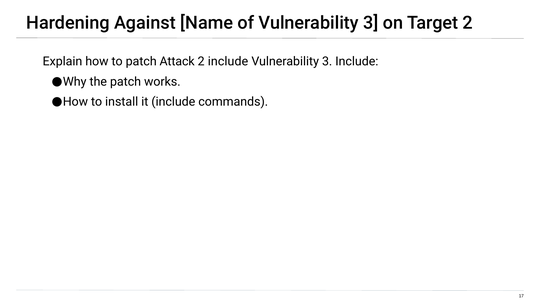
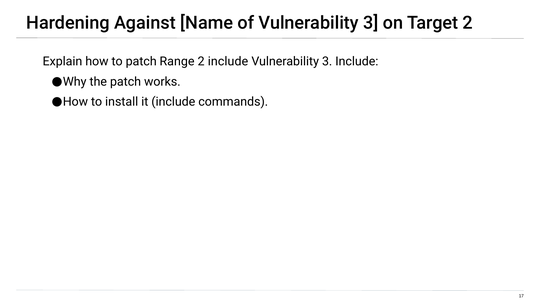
Attack: Attack -> Range (177, 61)
